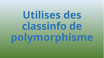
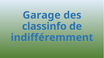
Utilises: Utilises -> Garage (42, 15)
polymorphisme: polymorphisme -> indifféremment (52, 38)
